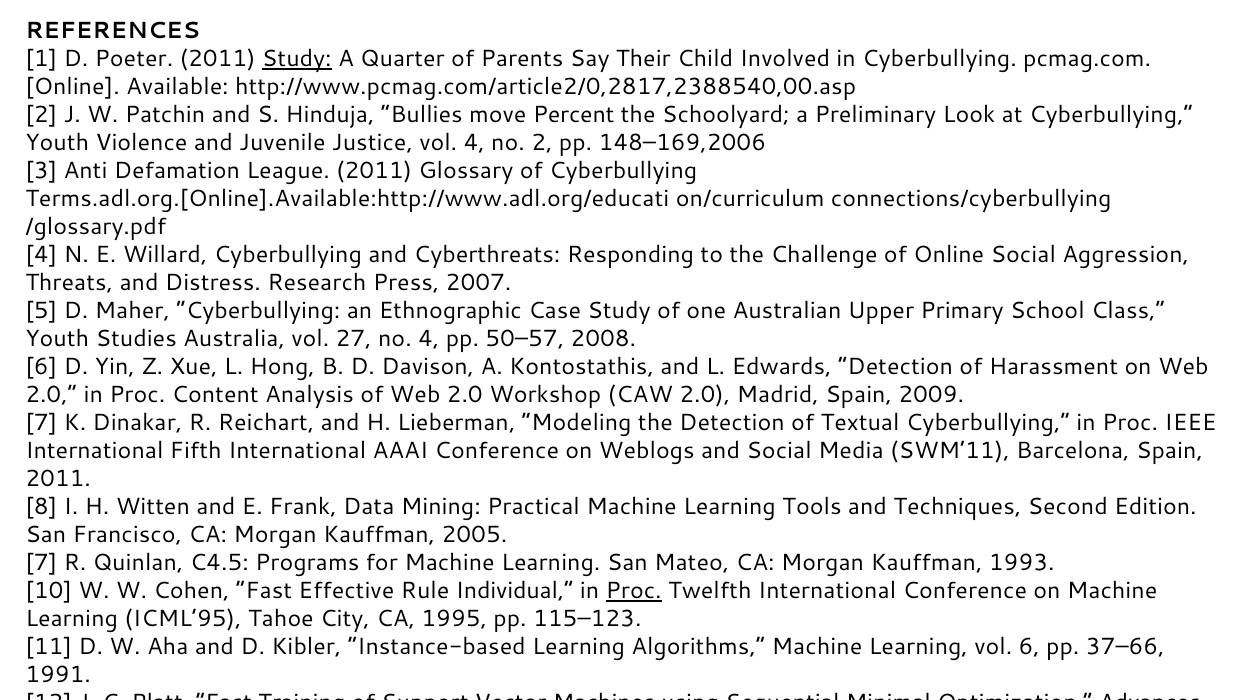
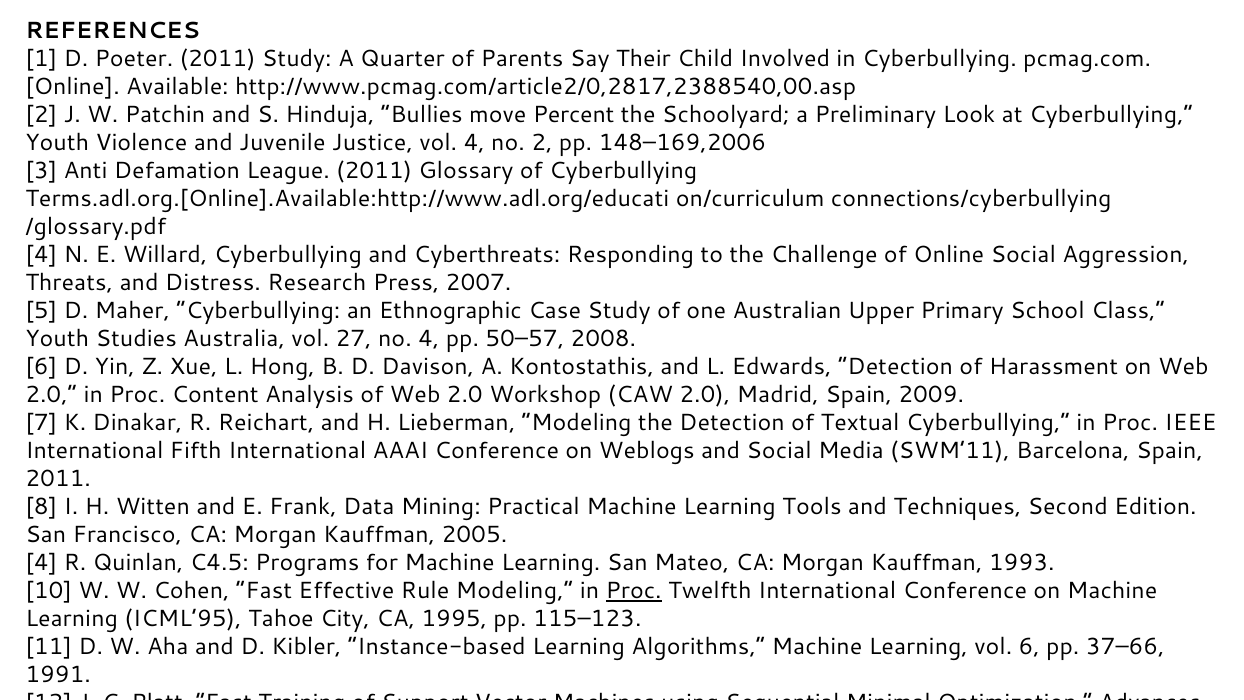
Study underline: present -> none (297, 59)
7: 7 -> 4 (41, 563)
Rule Individual: Individual -> Modeling (515, 591)
